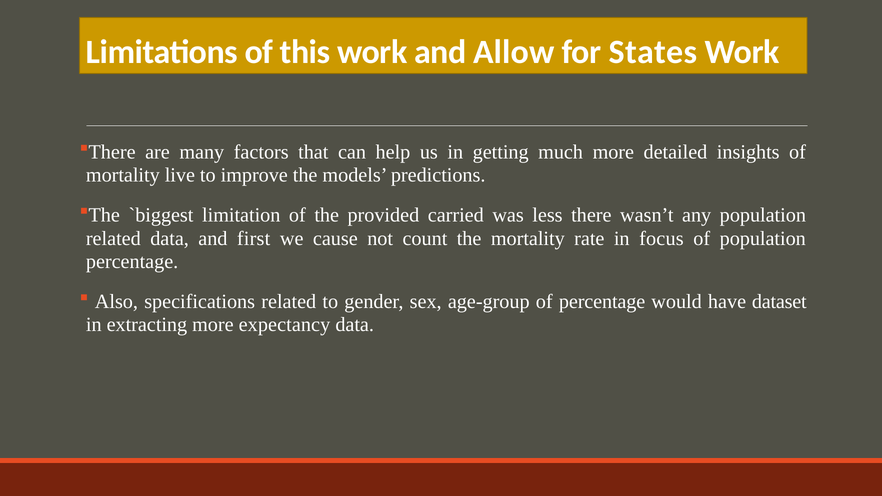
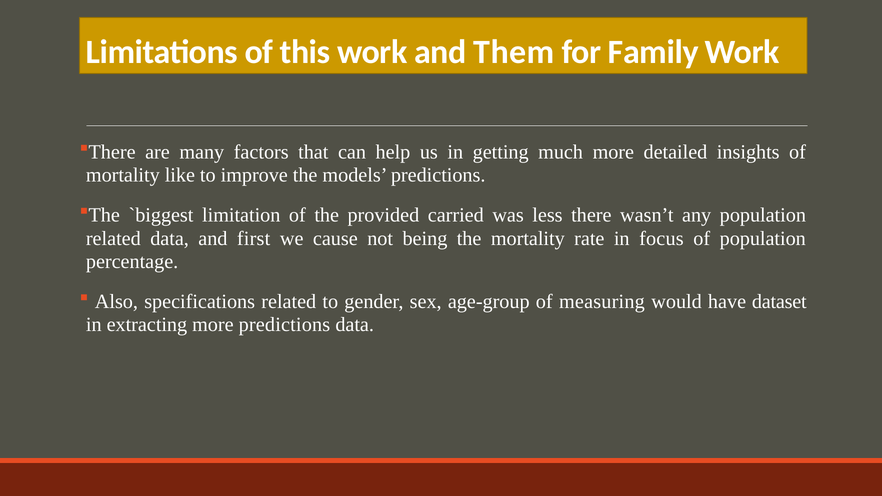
Allow: Allow -> Them (514, 52)
States: States -> Family (653, 52)
live: live -> like (180, 175)
count: count -> being (425, 238)
of percentage: percentage -> measuring (602, 302)
more expectancy: expectancy -> predictions (284, 325)
